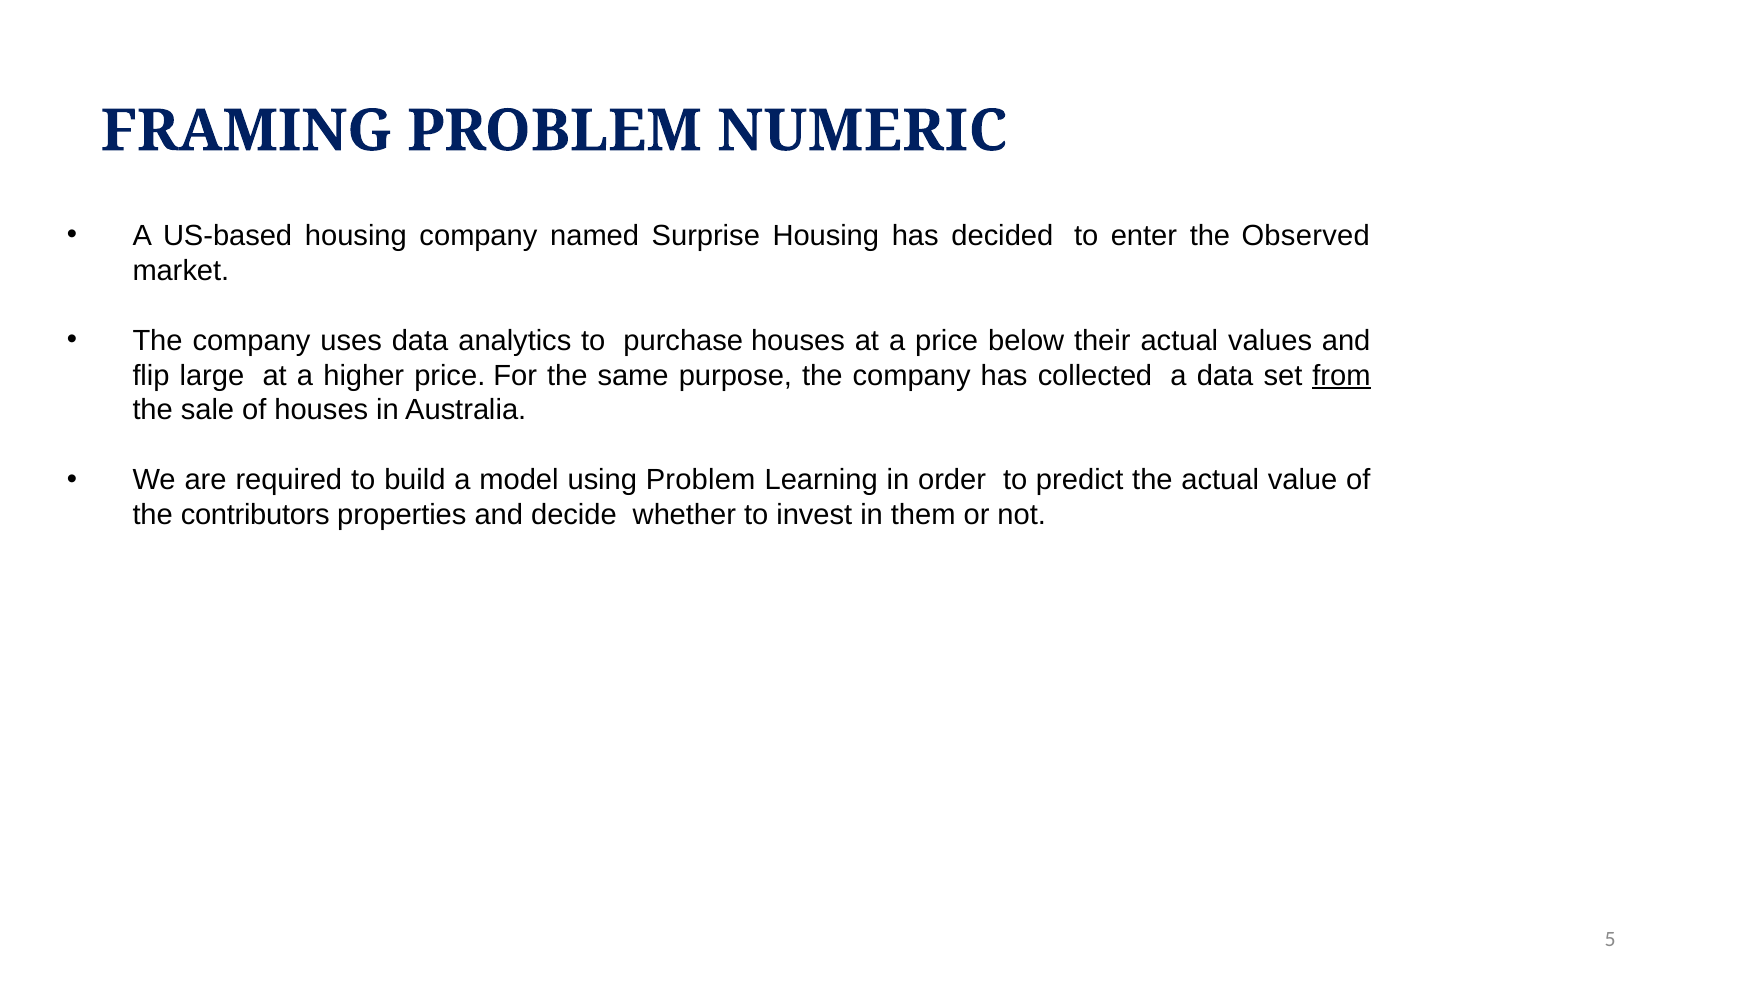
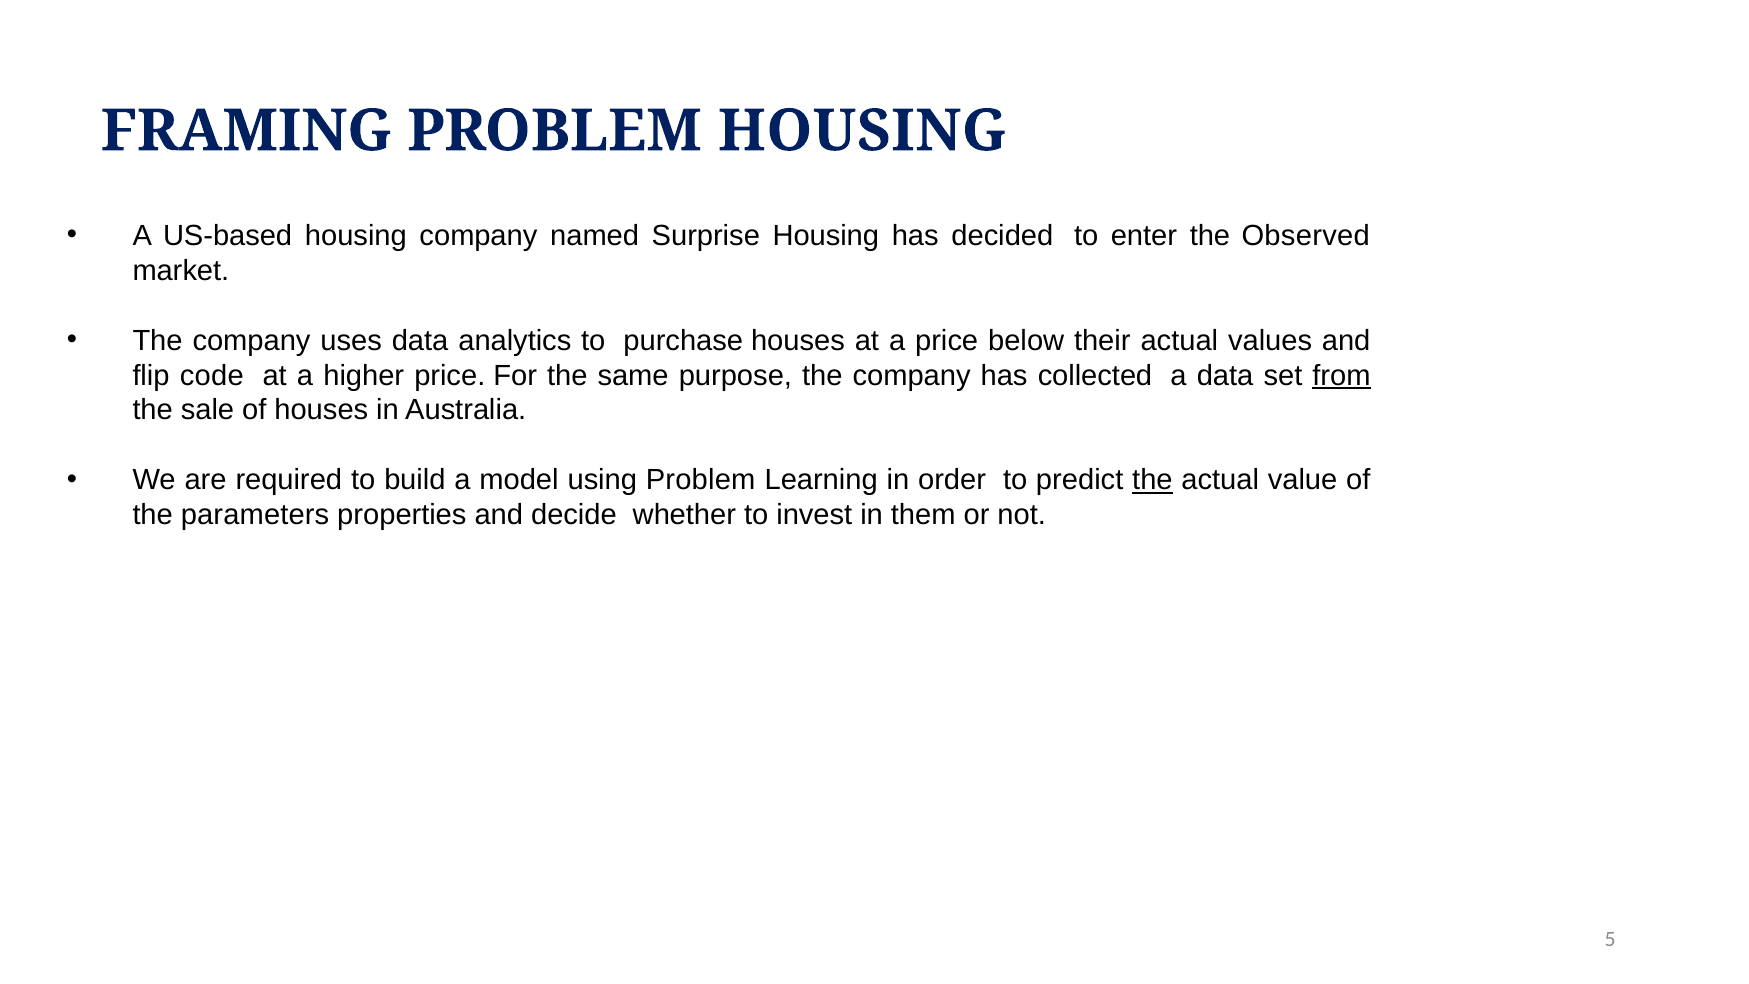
PROBLEM NUMERIC: NUMERIC -> HOUSING (862, 131)
large: large -> code (212, 375)
the underline: none -> present (1152, 480)
contributors: contributors -> parameters (255, 515)
